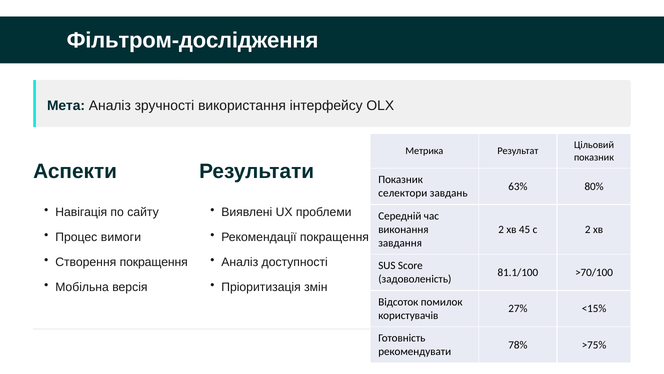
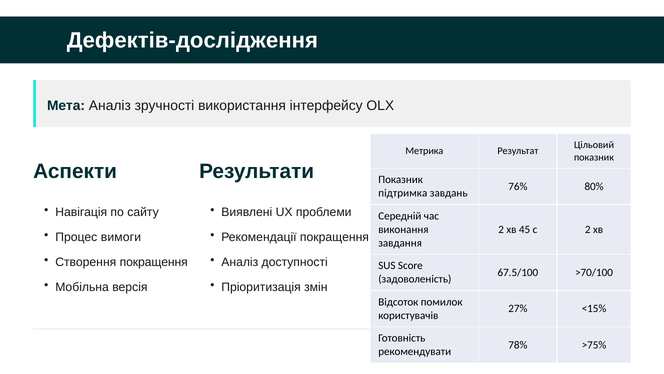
Фільтром-дослідження: Фільтром-дослідження -> Дефектів-дослідження (192, 41)
63%: 63% -> 76% (518, 186)
селектори: селектори -> підтримка (403, 193)
81.1/100: 81.1/100 -> 67.5/100 (518, 272)
